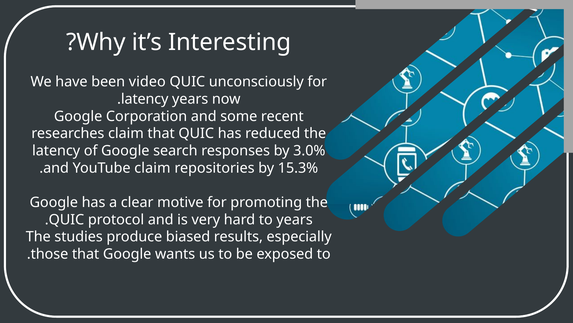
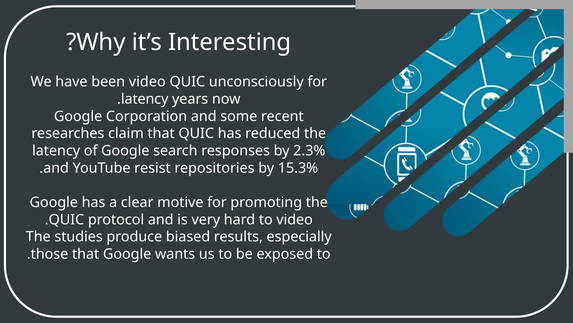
3.0%: 3.0% -> 2.3% (309, 150)
YouTube claim: claim -> resist (152, 168)
to years: years -> video (295, 219)
